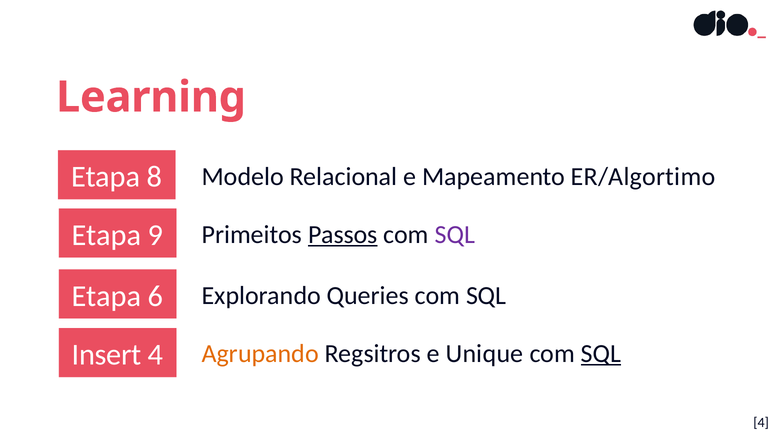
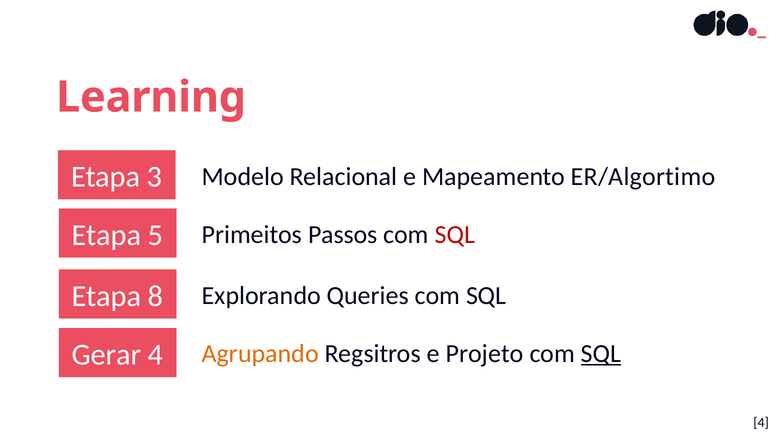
8: 8 -> 3 (155, 177)
9: 9 -> 5 (156, 235)
Passos underline: present -> none (343, 235)
SQL colour: purple -> red (455, 235)
6: 6 -> 8 (156, 296)
Insert: Insert -> Gerar (107, 355)
Unique: Unique -> Projeto (485, 353)
